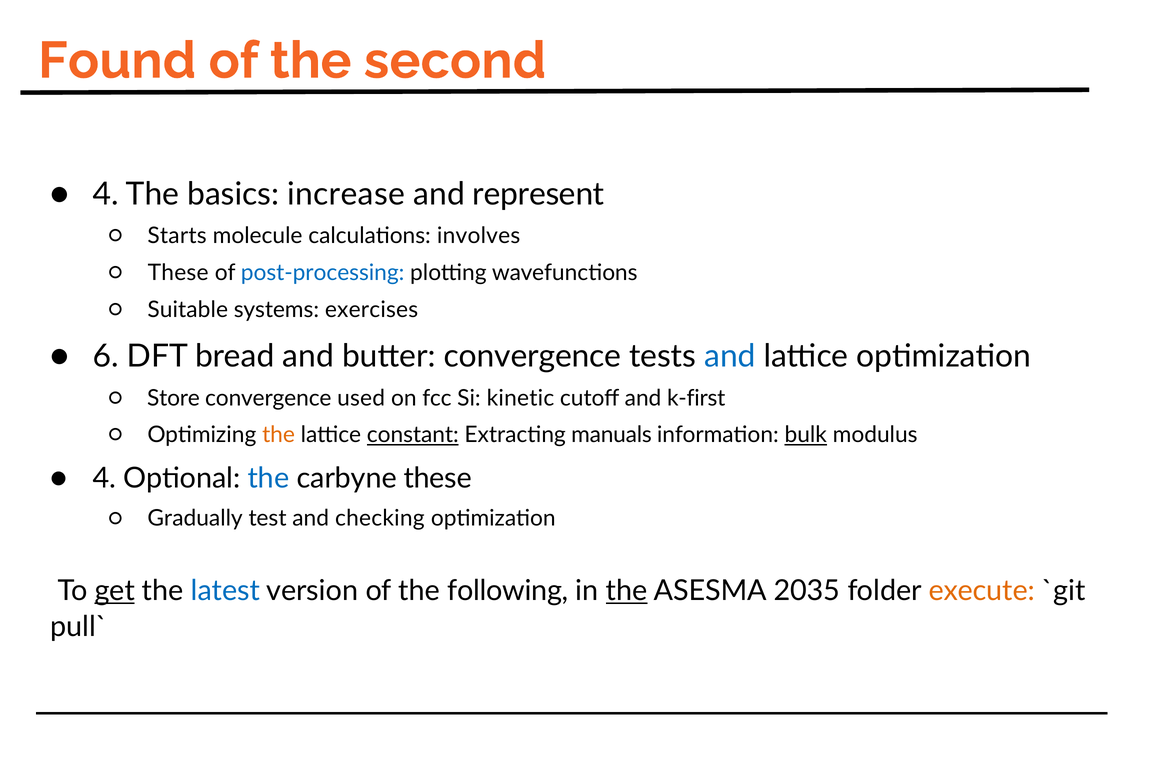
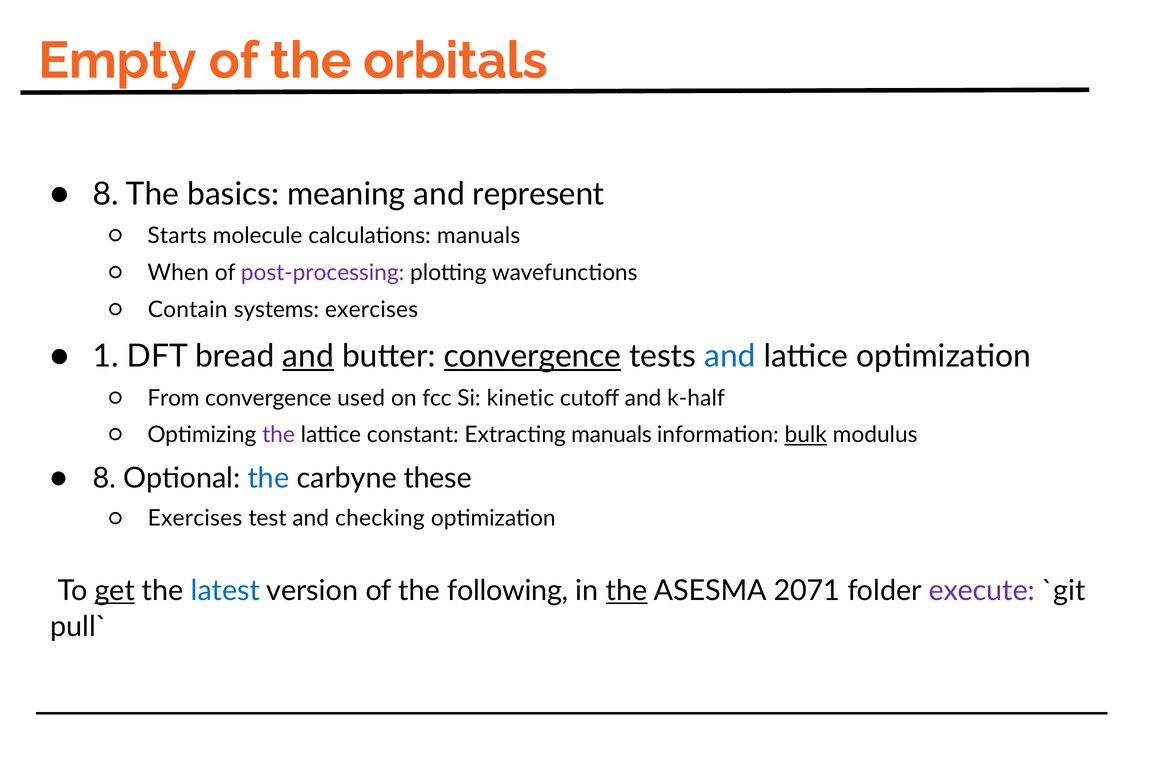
Found: Found -> Empty (117, 61)
second: second -> orbitals (455, 61)
4: 4 -> 8 (106, 194)
increase: increase -> meaning (346, 194)
calculations involves: involves -> manuals (479, 236)
These: These -> When (178, 273)
post-processing colour: blue -> purple (323, 273)
Suitable: Suitable -> Contain (188, 310)
6: 6 -> 1 (106, 356)
and underline: none -> present (308, 356)
convergence underline: none -> present (532, 356)
Store: Store -> From (173, 398)
k-first: k-first -> k-half (696, 398)
the colour: orange -> purple (279, 435)
constant underline: present -> none (413, 435)
4: 4 -> 8 (105, 478)
Gradually: Gradually -> Exercises (195, 518)
2035: 2035 -> 2071 (807, 591)
execute colour: orange -> purple (982, 591)
